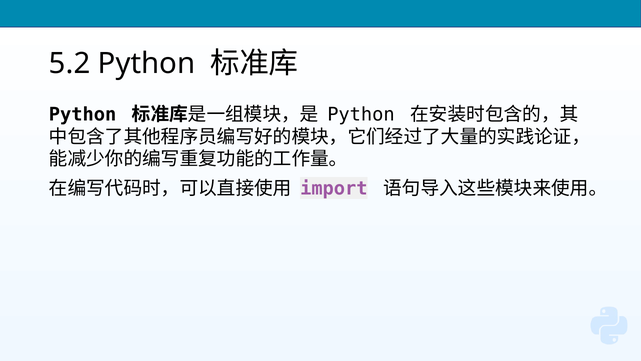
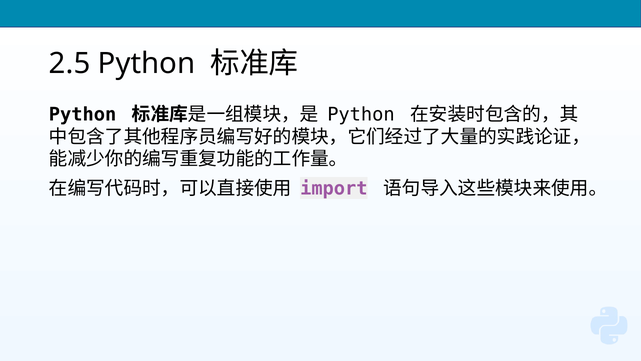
5.2: 5.2 -> 2.5 (70, 64)
